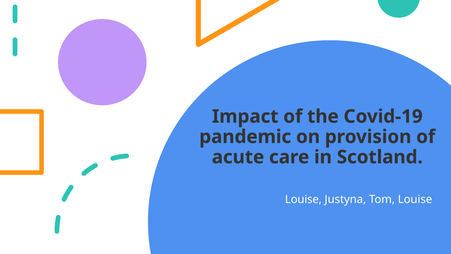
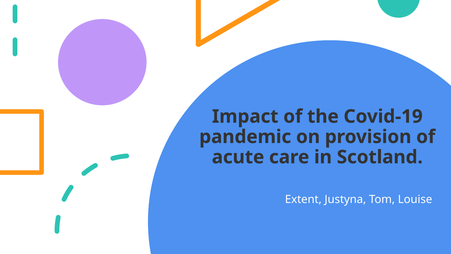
Louise: Louise -> Extent (303, 199)
